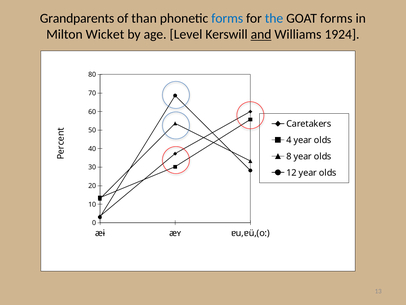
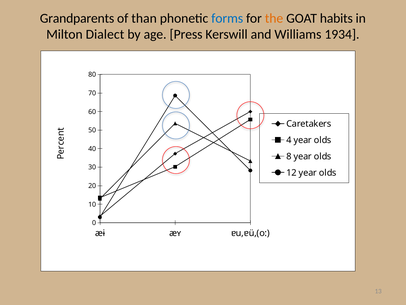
the colour: blue -> orange (274, 18)
GOAT forms: forms -> habits (336, 18)
Wicket: Wicket -> Dialect (105, 34)
Level: Level -> Press (186, 34)
and underline: present -> none (261, 34)
1924: 1924 -> 1934 (342, 34)
